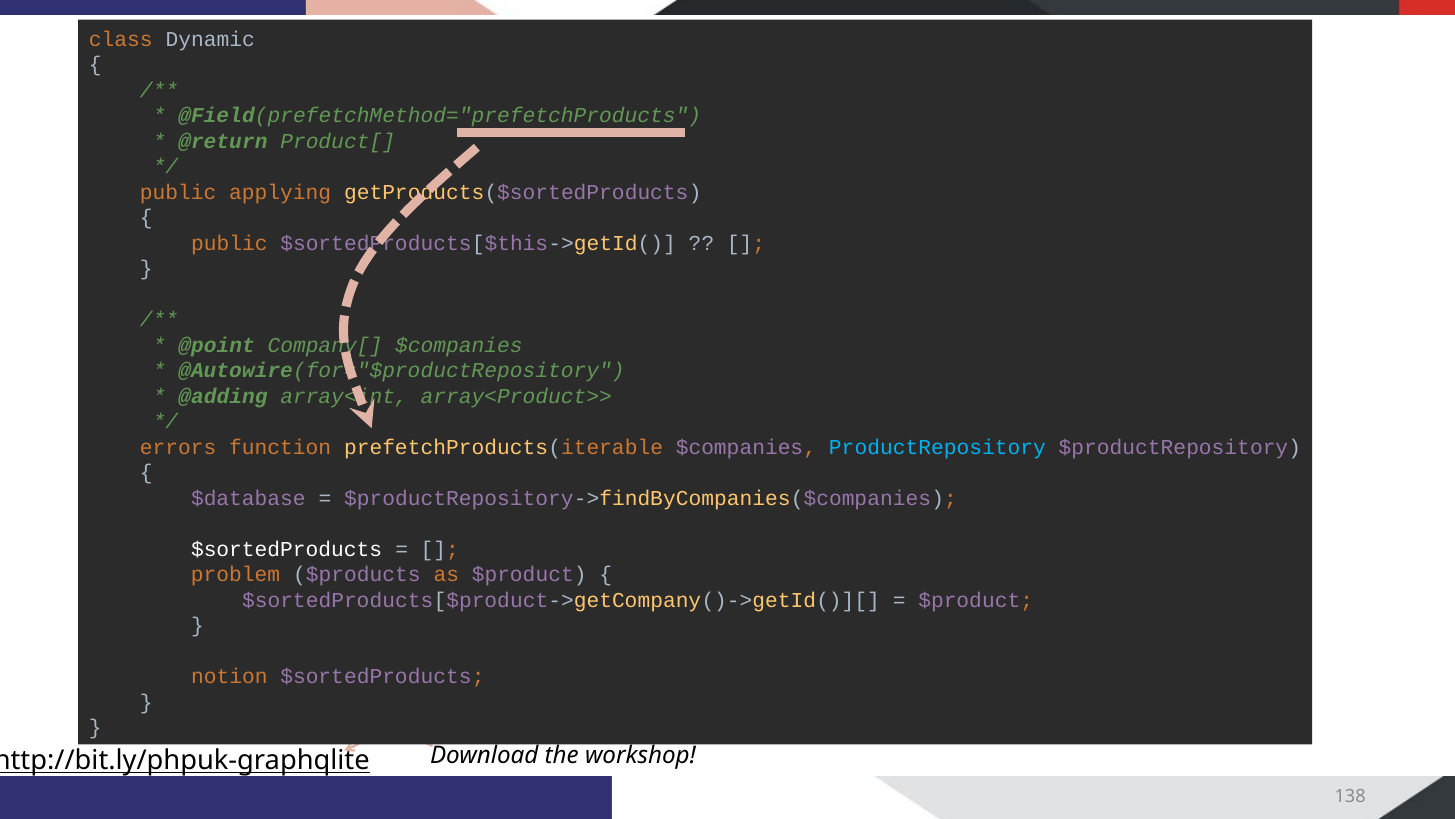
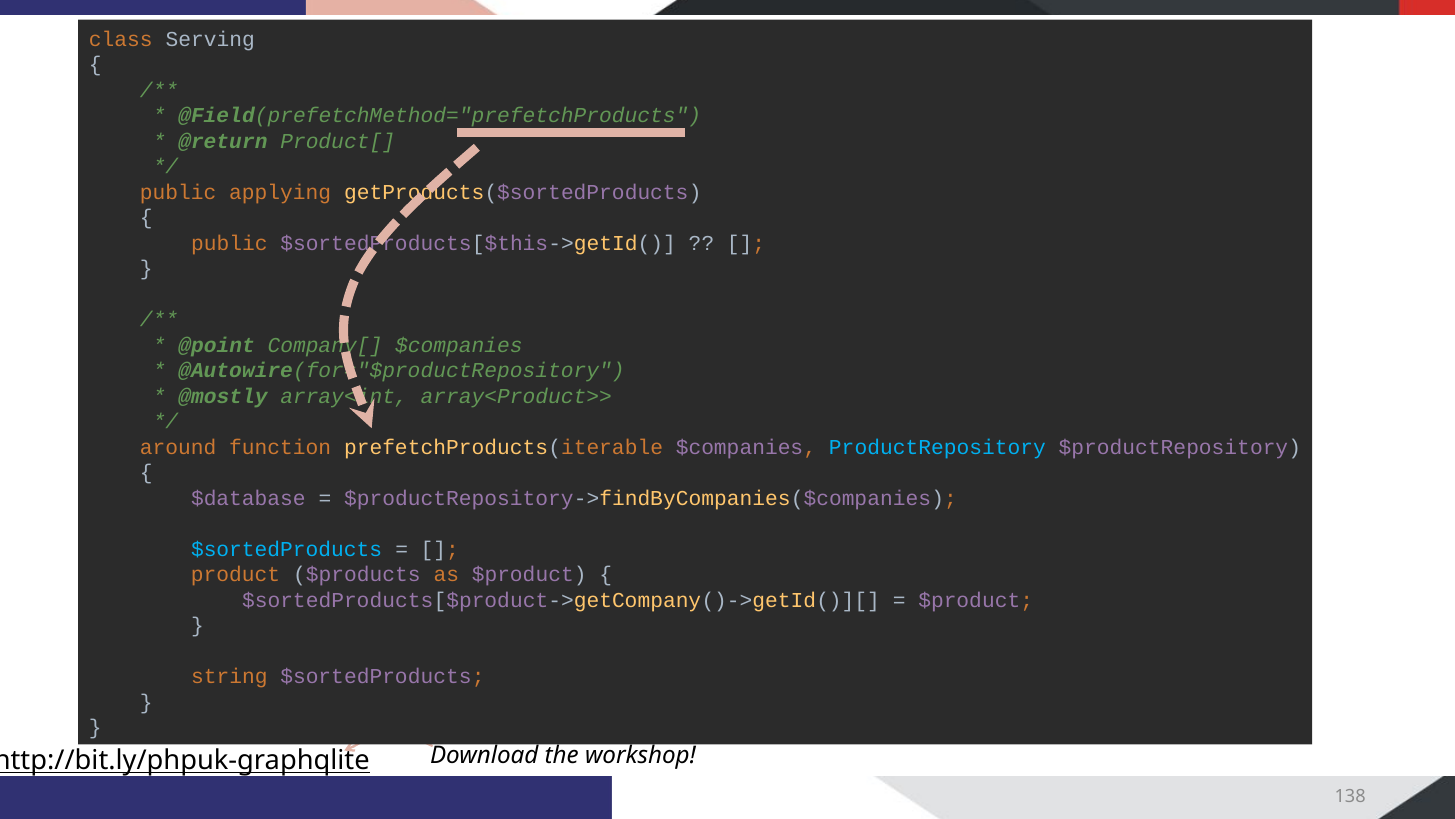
Dynamic: Dynamic -> Serving (210, 39)
@adding: @adding -> @mostly (223, 396)
errors: errors -> around (178, 447)
$sortedProducts colour: white -> light blue (287, 549)
problem: problem -> product (236, 574)
notion: notion -> string (229, 676)
